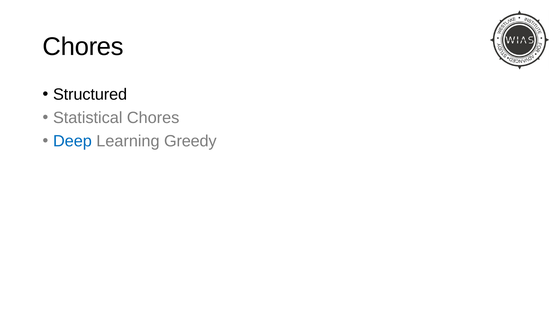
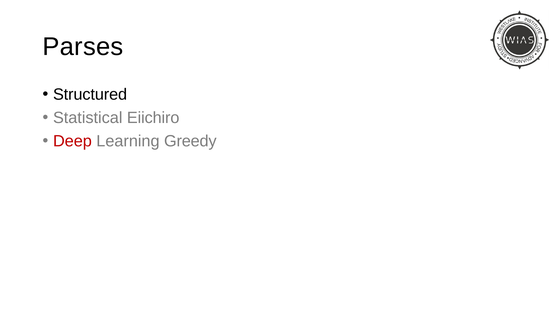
Chores: Chores -> Parses (83, 47)
Statistical Chores: Chores -> Eiichiro (153, 118)
Deep colour: blue -> red (72, 141)
